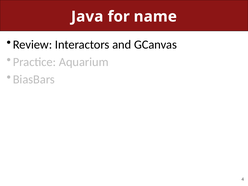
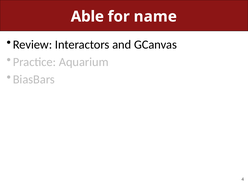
Java: Java -> Able (87, 17)
